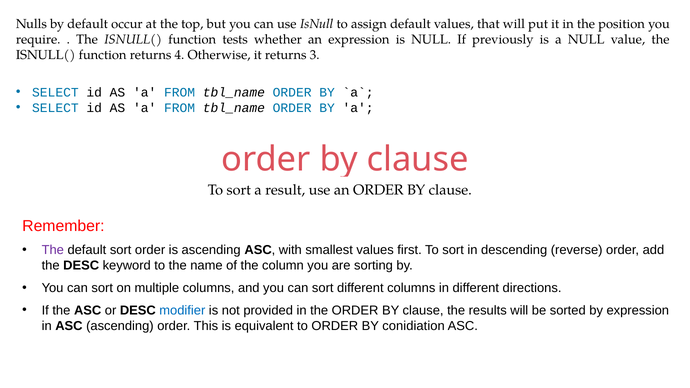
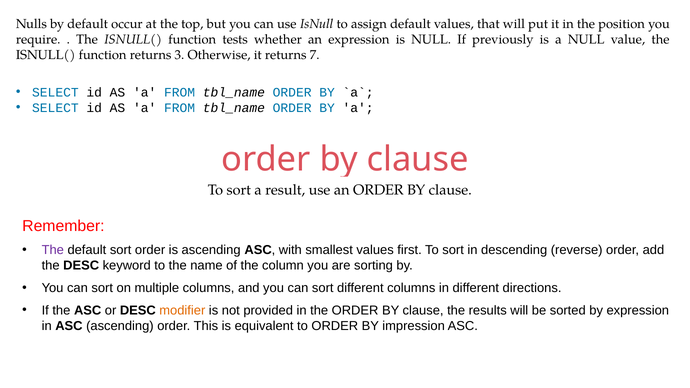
4: 4 -> 3 (179, 55)
3: 3 -> 7 (315, 55)
modifier colour: blue -> orange (182, 310)
conidiation: conidiation -> impression (414, 326)
